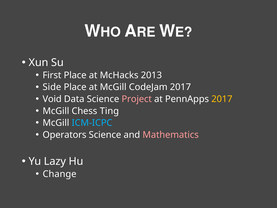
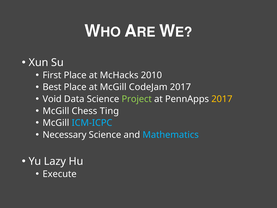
2013: 2013 -> 2010 (151, 75)
Side: Side -> Best (52, 87)
Project colour: pink -> light green (137, 99)
Operators: Operators -> Necessary (65, 135)
Mathematics colour: pink -> light blue (171, 135)
Change: Change -> Execute (60, 174)
